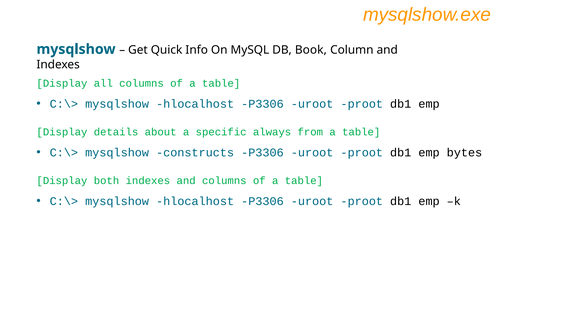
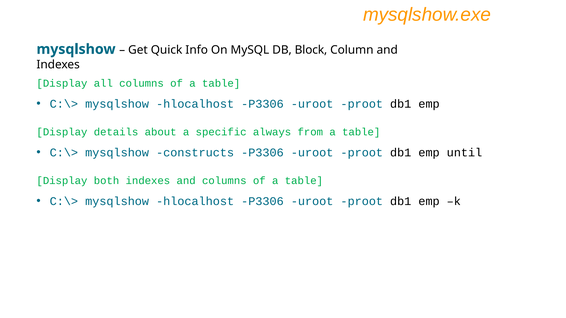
Book: Book -> Block (311, 50)
bytes: bytes -> until (464, 153)
